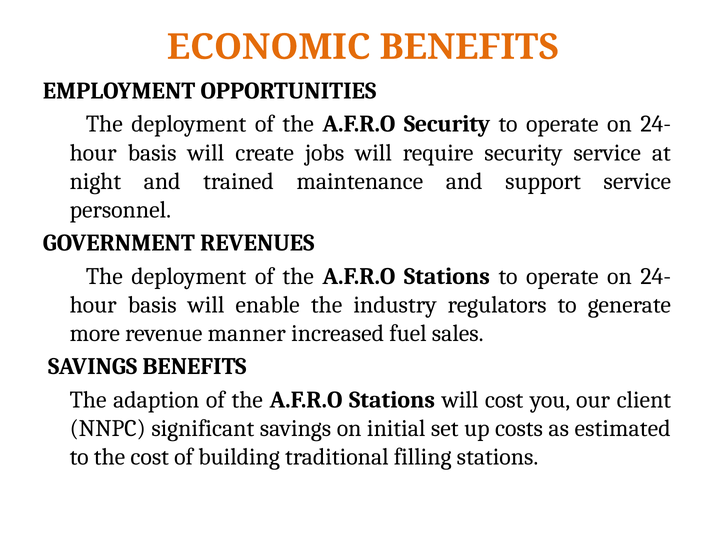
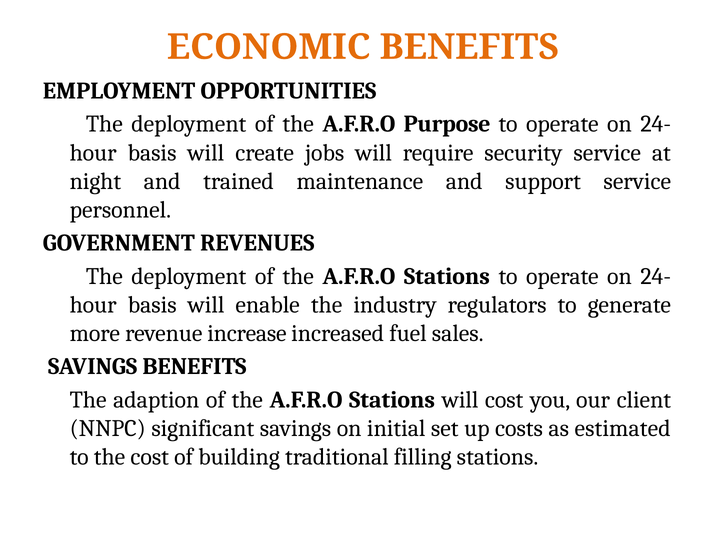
A.F.R.O Security: Security -> Purpose (447, 124)
manner: manner -> increase (247, 334)
